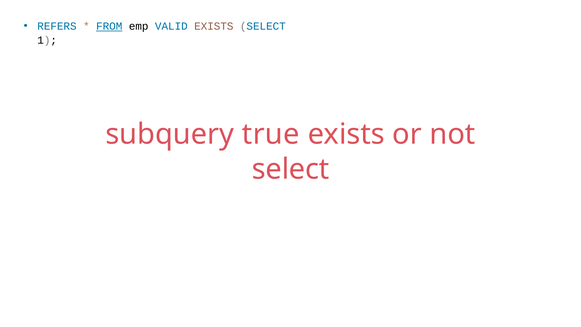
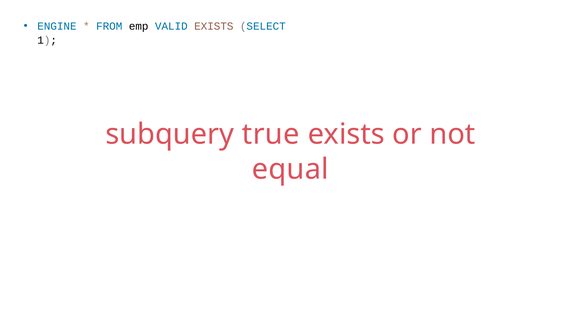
REFERS: REFERS -> ENGINE (57, 26)
FROM underline: present -> none (109, 26)
select: select -> equal (290, 169)
